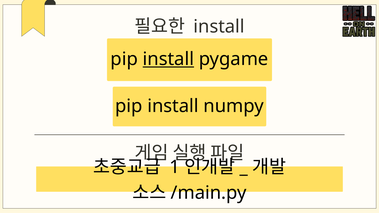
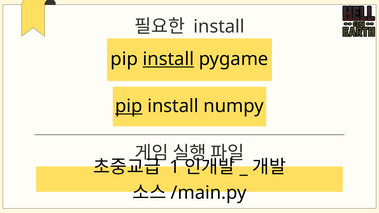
pip underline: none -> present (129, 106)
